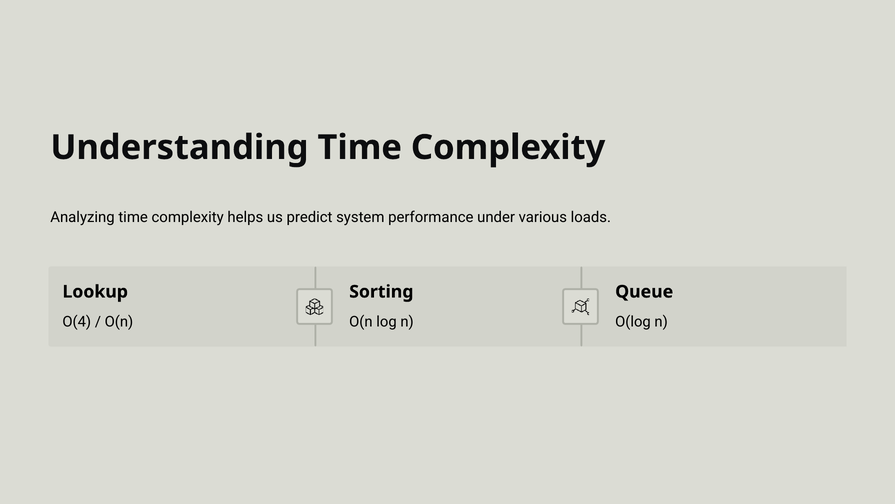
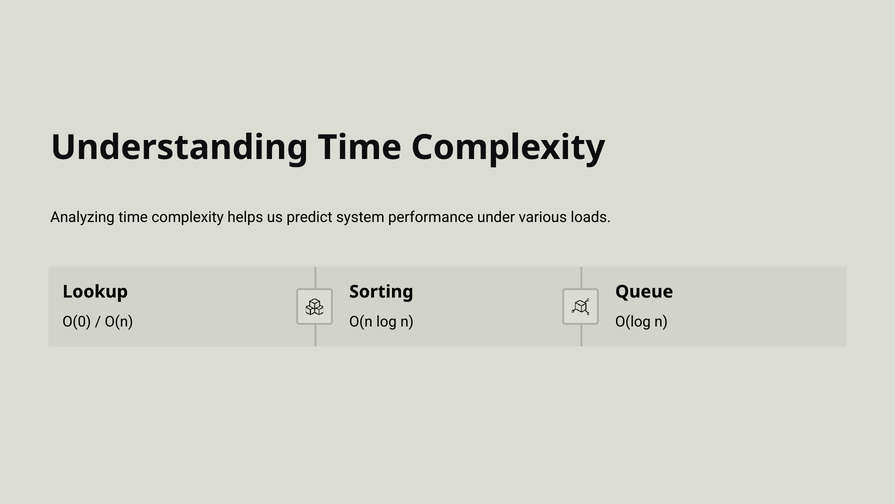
O(4: O(4 -> O(0 (77, 321)
